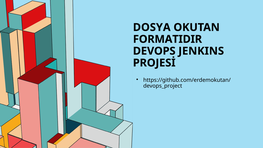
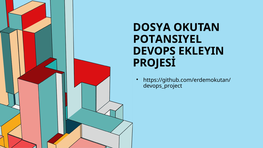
FORMATIDIR: FORMATIDIR -> POTANSIYEL (167, 39)
JENKINS: JENKINS -> EKLEYIN (201, 51)
